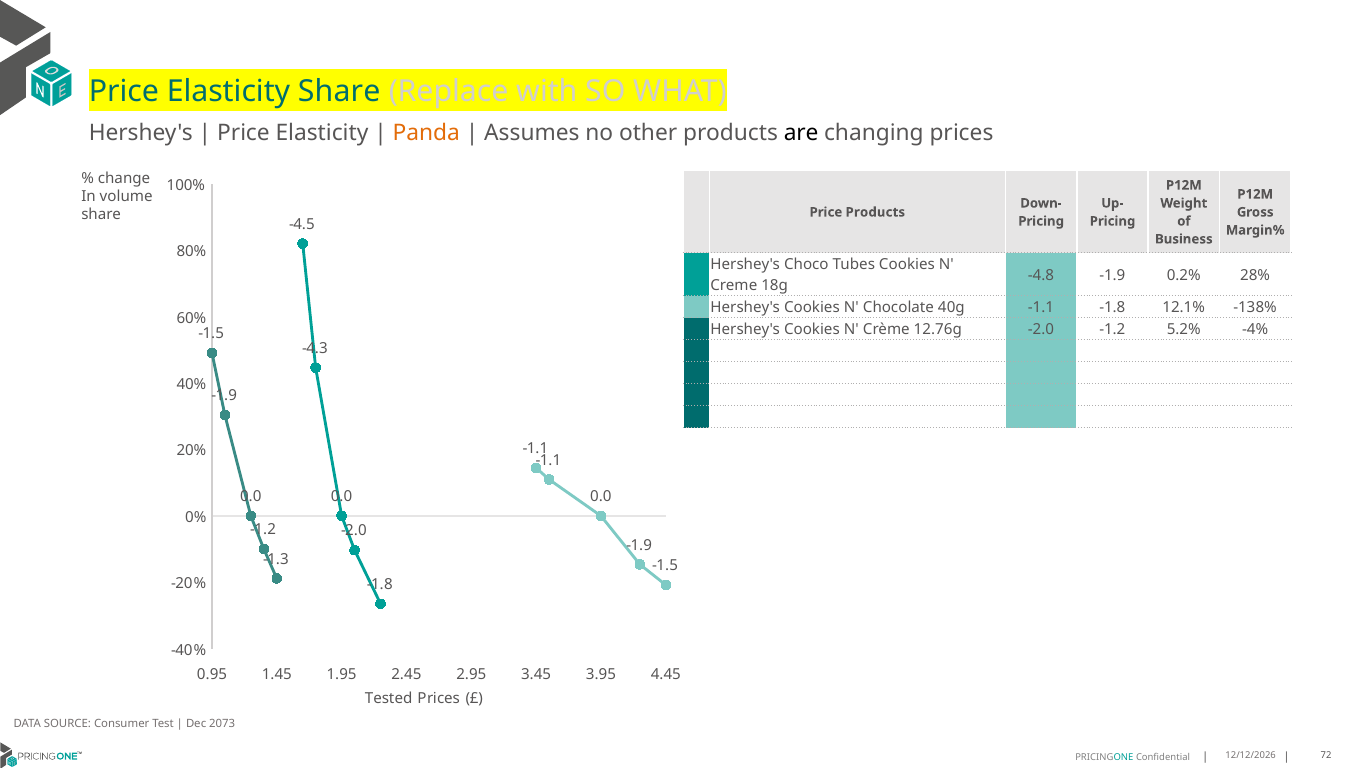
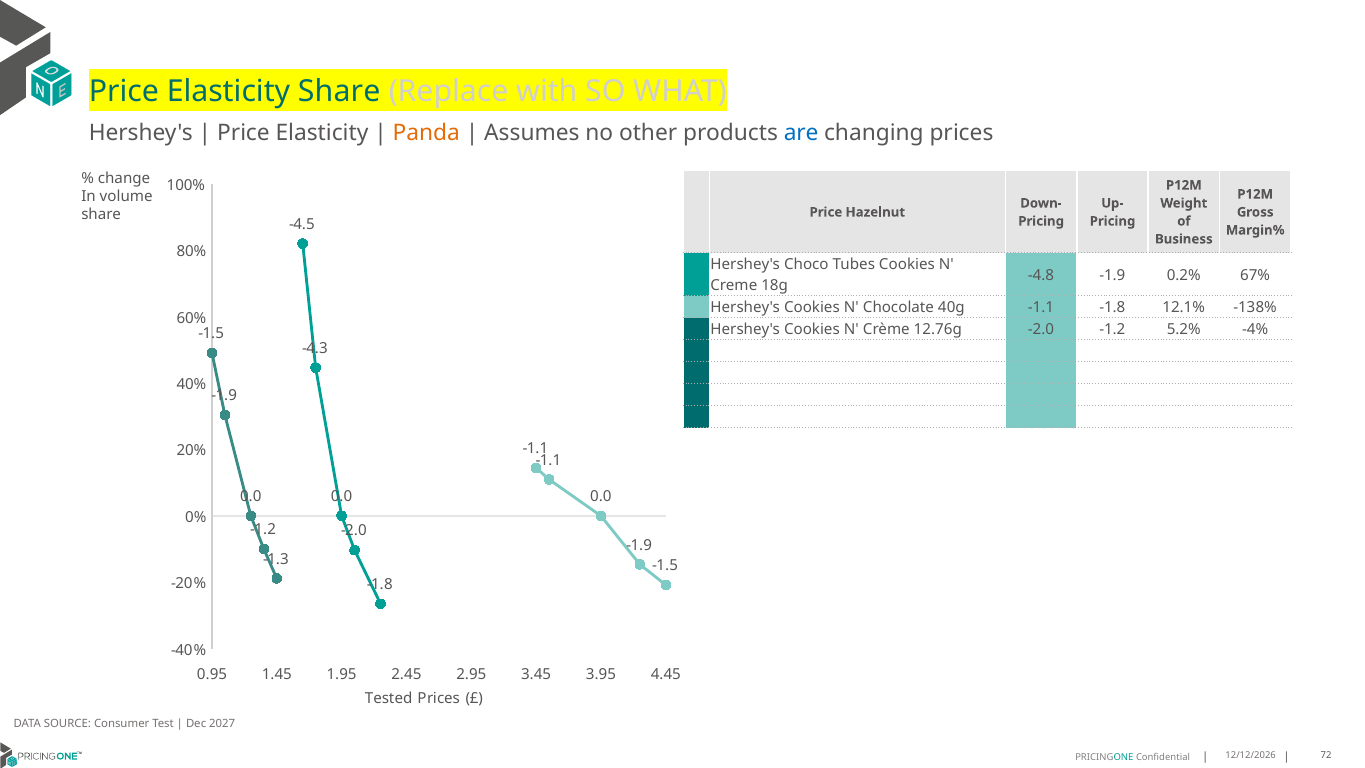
are colour: black -> blue (801, 133)
Price Products: Products -> Hazelnut (875, 212)
28%: 28% -> 67% (1255, 275)
2073: 2073 -> 2027 (222, 723)
